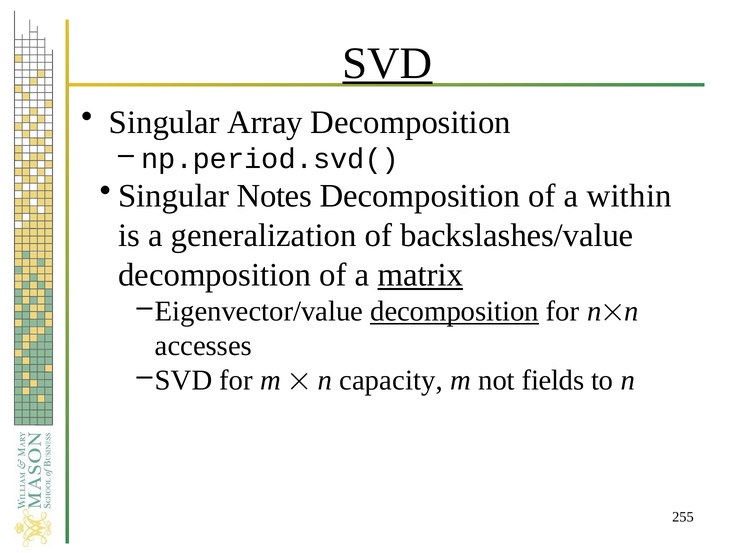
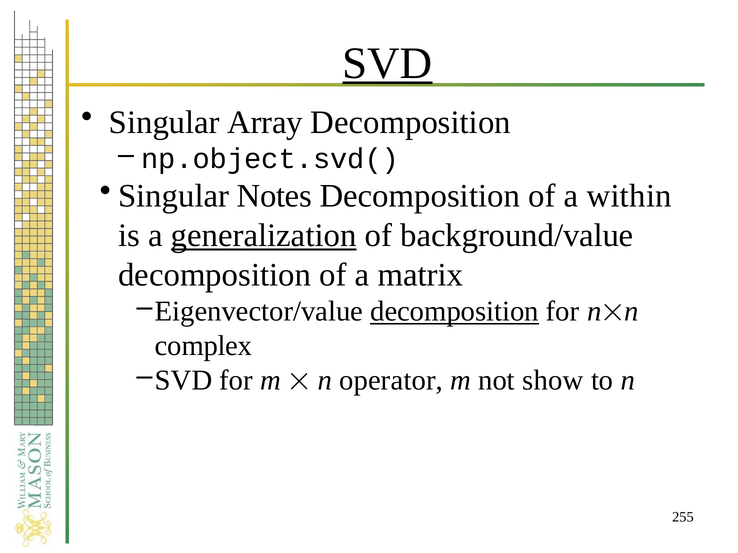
np.period.svd(: np.period.svd( -> np.object.svd( (270, 159)
generalization underline: none -> present (264, 236)
backslashes/value: backslashes/value -> background/value (517, 236)
matrix underline: present -> none (420, 275)
accesses: accesses -> complex (204, 346)
capacity: capacity -> operator (391, 381)
fields: fields -> show (553, 381)
